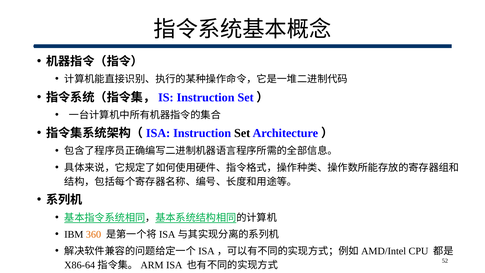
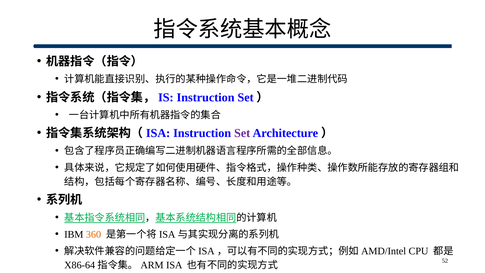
Set colour: black -> purple (242, 133)
